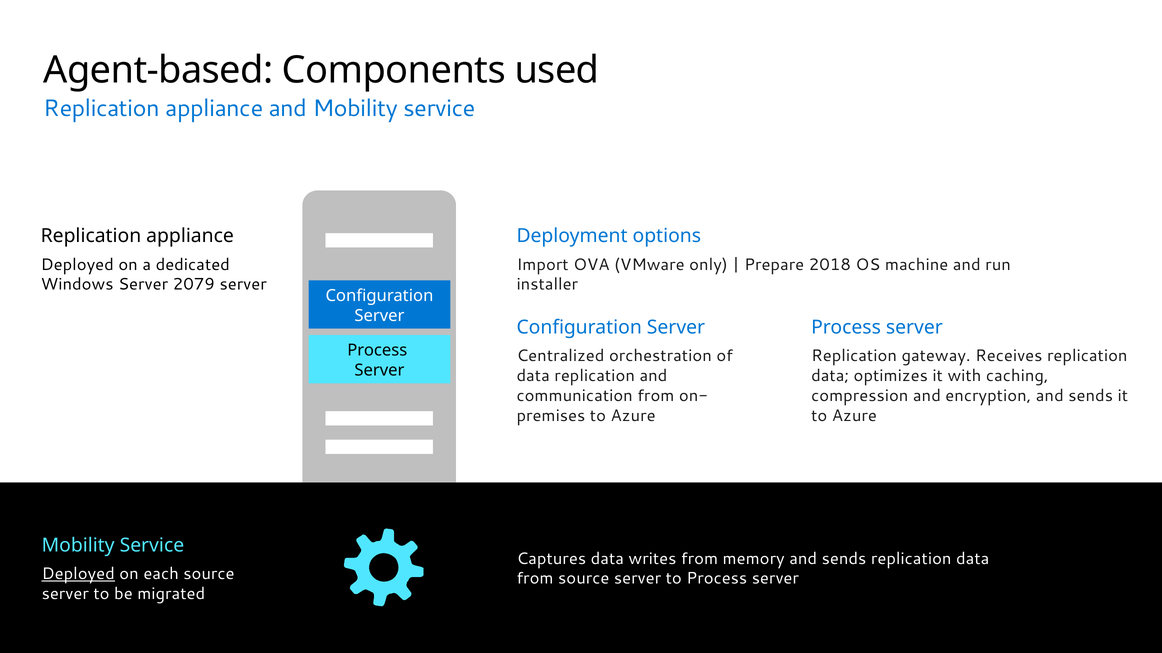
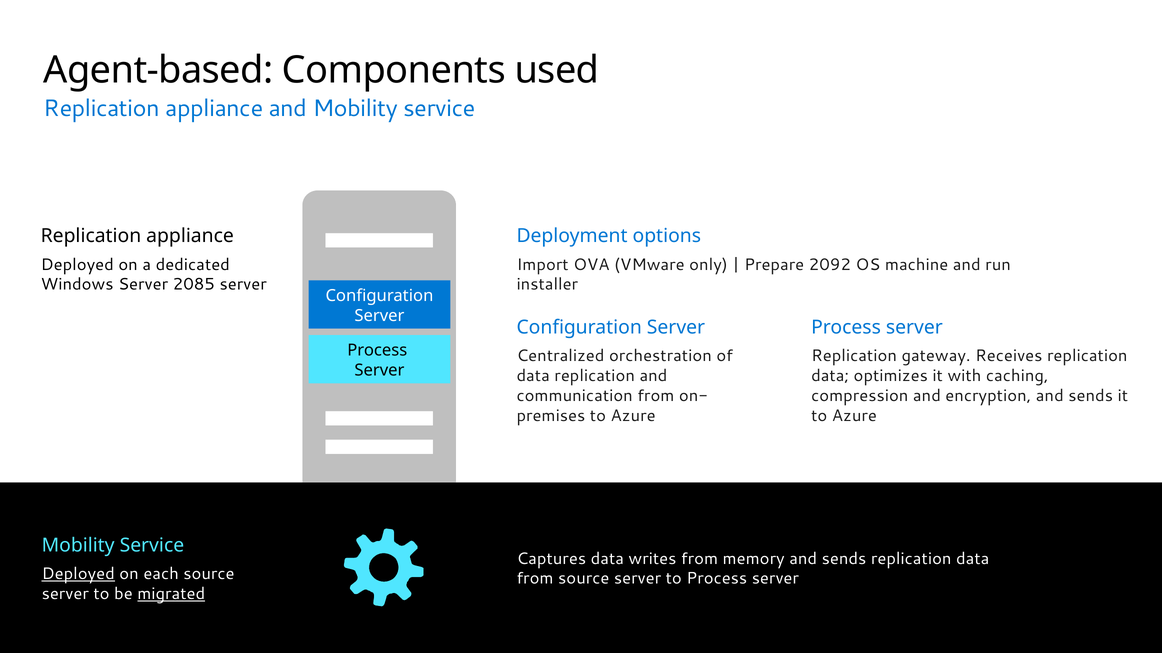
2018: 2018 -> 2092 (830, 265)
2079: 2079 -> 2085 (194, 285)
migrated underline: none -> present (171, 594)
